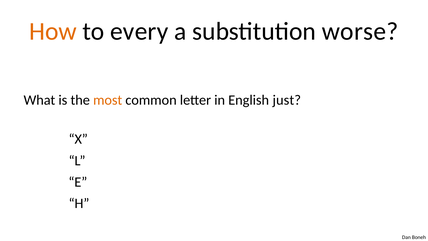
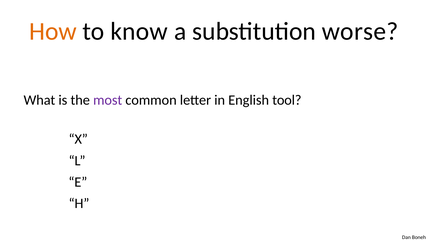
every: every -> know (139, 31)
most colour: orange -> purple (108, 100)
just: just -> tool (287, 100)
